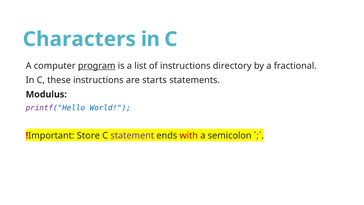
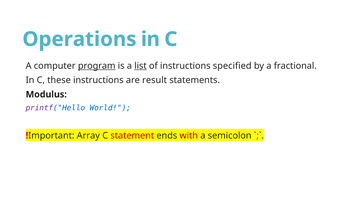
Characters: Characters -> Operations (79, 39)
list underline: none -> present (141, 66)
directory: directory -> specified (232, 66)
starts: starts -> result (155, 80)
Store: Store -> Array (88, 135)
statement colour: purple -> red (132, 135)
